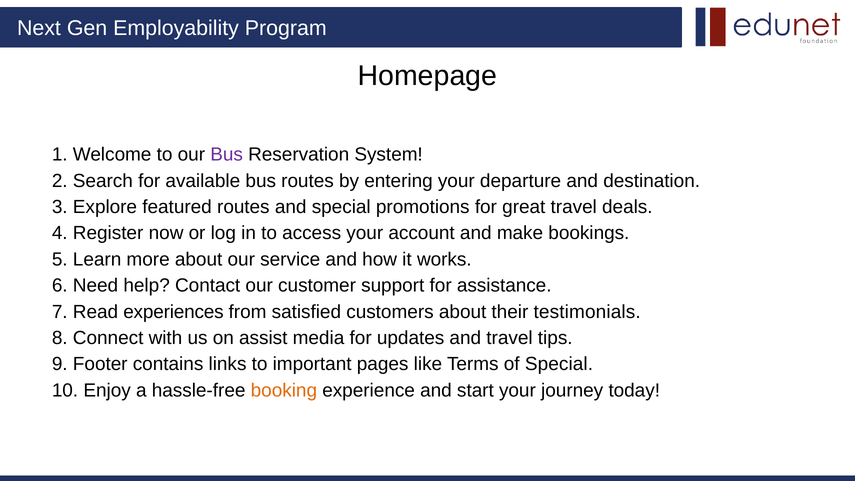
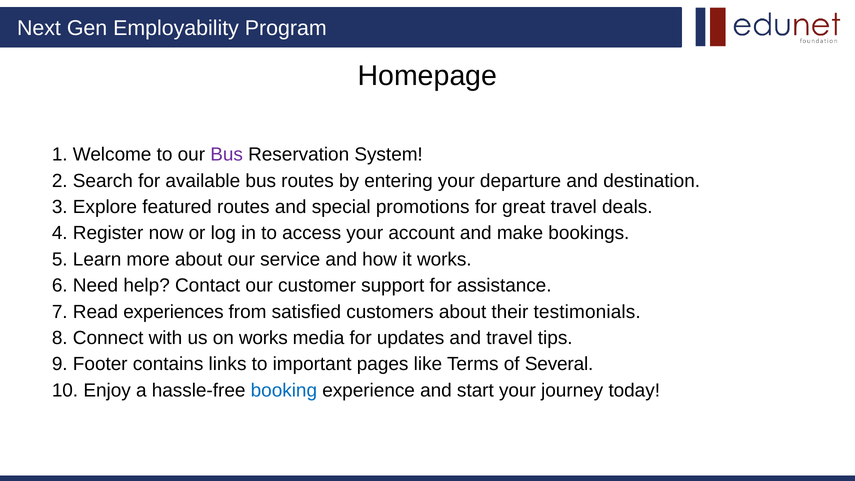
on assist: assist -> works (263, 338)
of Special: Special -> Several (559, 364)
booking colour: orange -> blue (284, 390)
